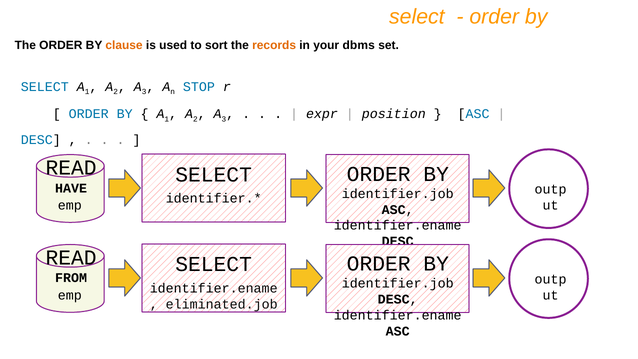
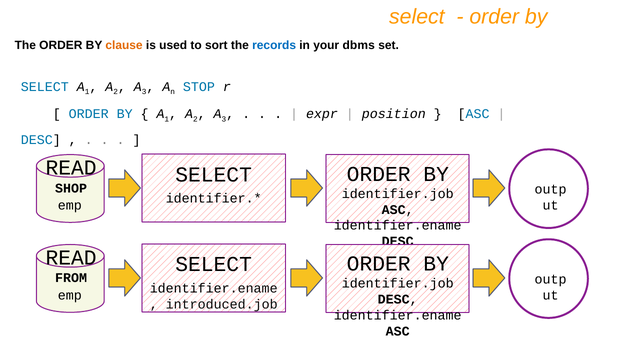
records colour: orange -> blue (274, 46)
HAVE: HAVE -> SHOP (71, 188)
eliminated.job: eliminated.job -> introduced.job (222, 304)
